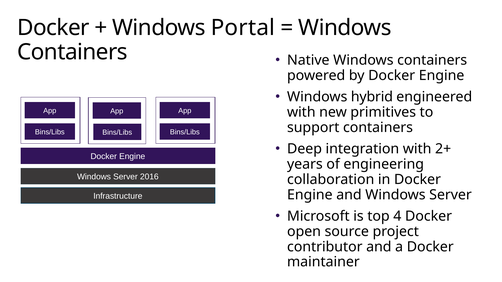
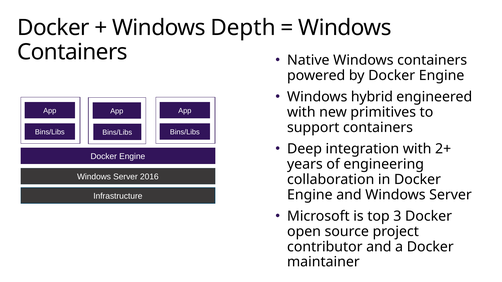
Portal: Portal -> Depth (243, 28)
4: 4 -> 3 (397, 217)
